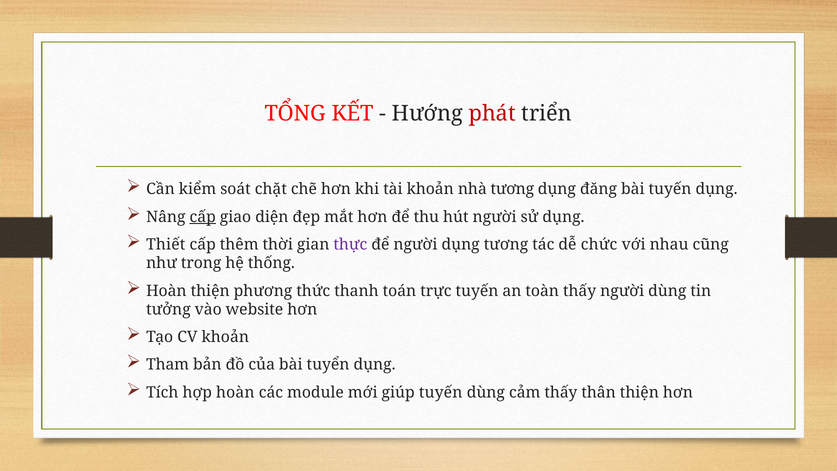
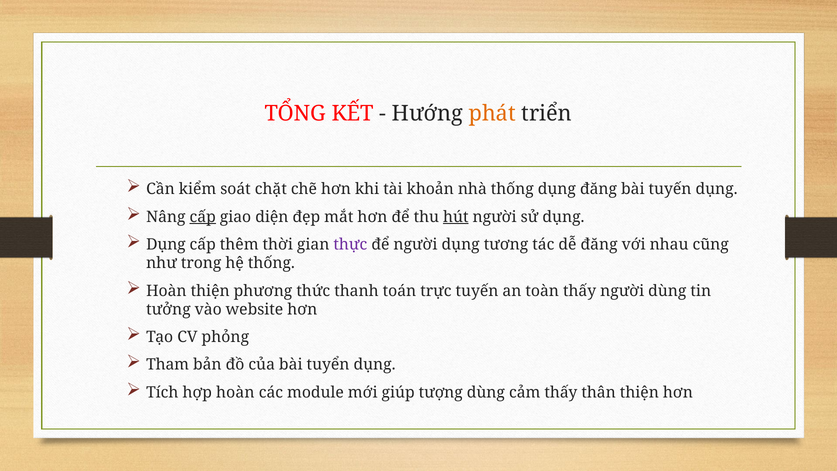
phát colour: red -> orange (492, 114)
nhà tương: tương -> thống (512, 189)
hút underline: none -> present (456, 217)
Thiết: Thiết -> Dụng (166, 244)
dễ chức: chức -> đăng (599, 244)
CV khoản: khoản -> phỏng (225, 337)
giúp tuyến: tuyến -> tượng (441, 392)
